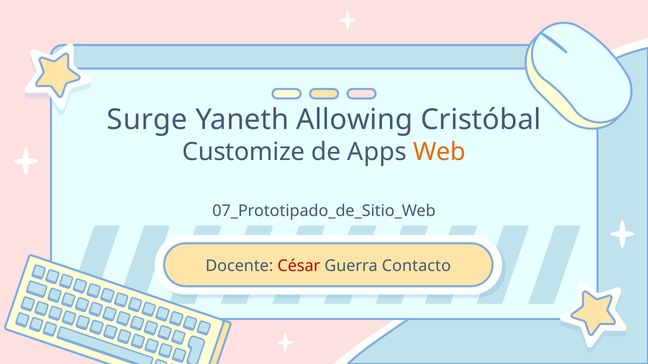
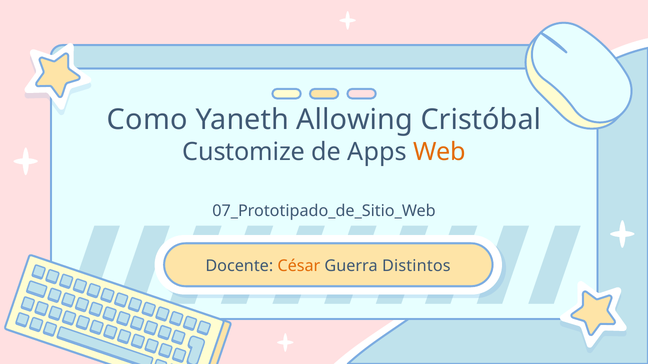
Surge: Surge -> Como (147, 120)
César colour: red -> orange (299, 266)
Contacto: Contacto -> Distintos (416, 266)
